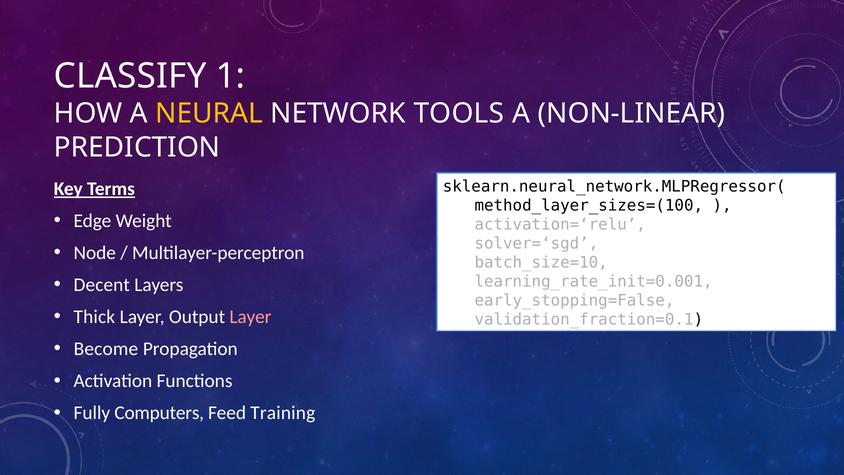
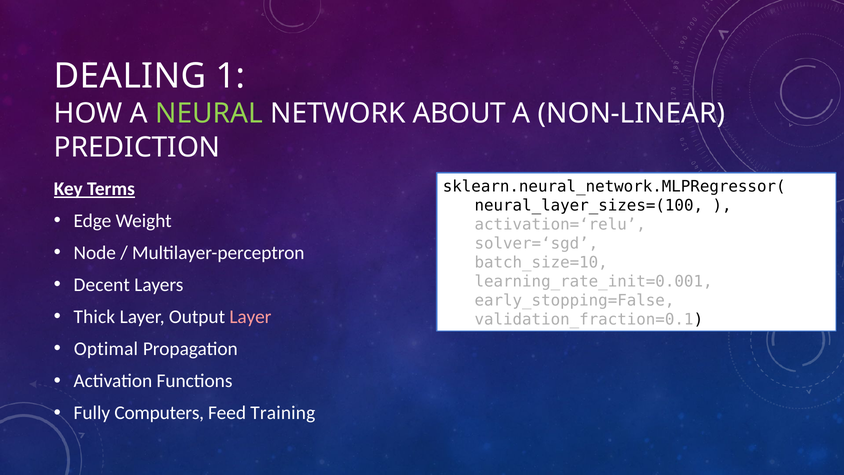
CLASSIFY: CLASSIFY -> DEALING (130, 76)
NEURAL colour: yellow -> light green (209, 114)
TOOLS: TOOLS -> ABOUT (459, 114)
method_layer_sizes=(100: method_layer_sizes=(100 -> neural_layer_sizes=(100 (589, 205)
Become: Become -> Optimal (106, 349)
